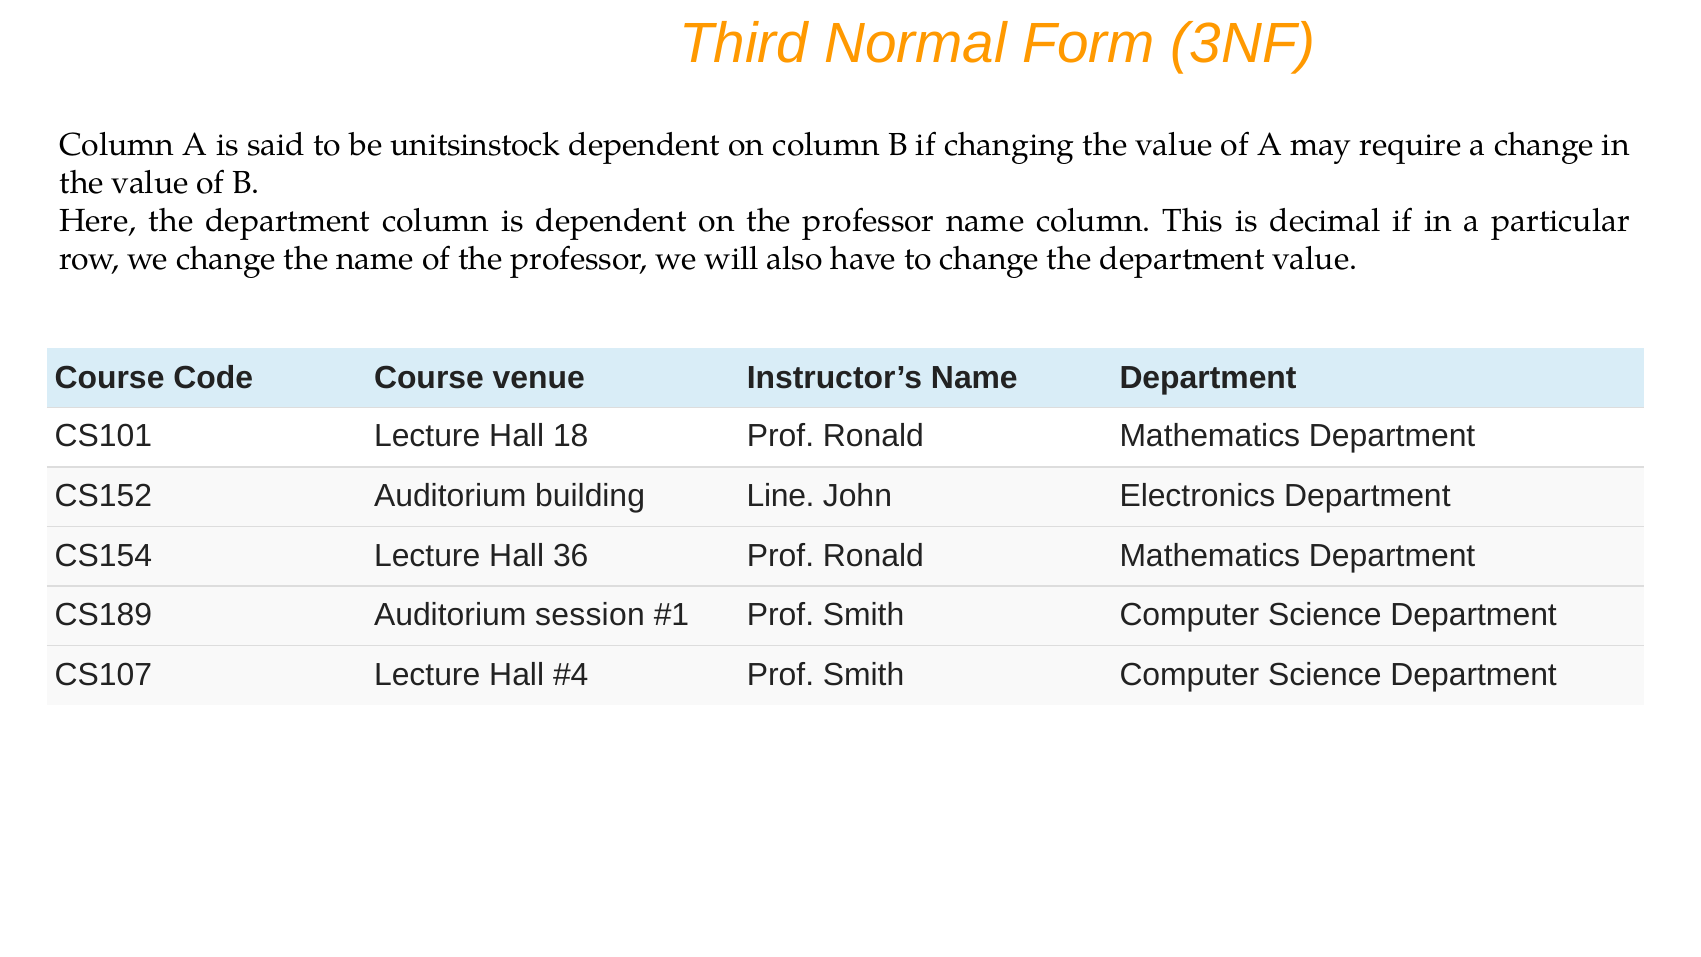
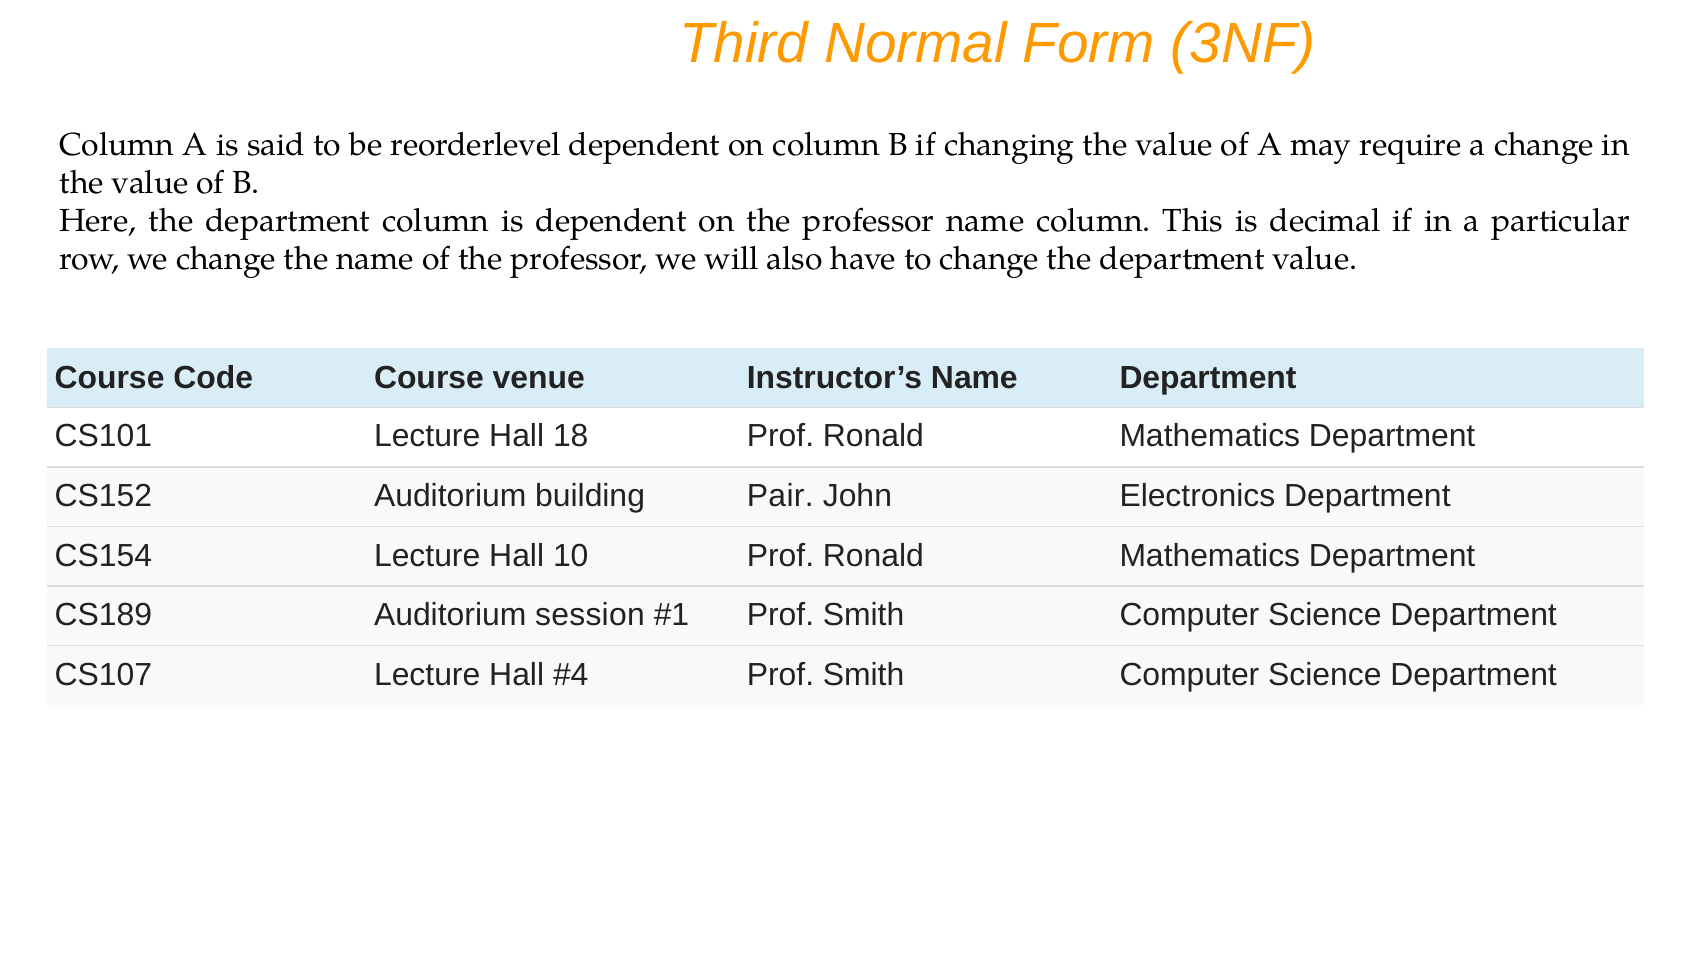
unitsinstock: unitsinstock -> reorderlevel (476, 145)
Line: Line -> Pair (780, 496)
36: 36 -> 10 (571, 555)
